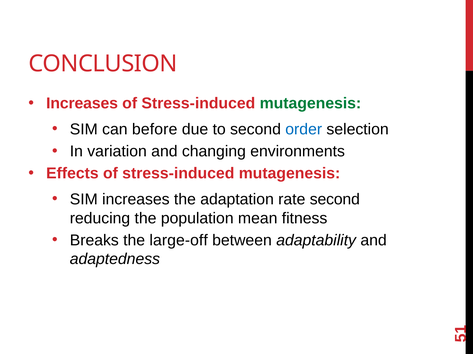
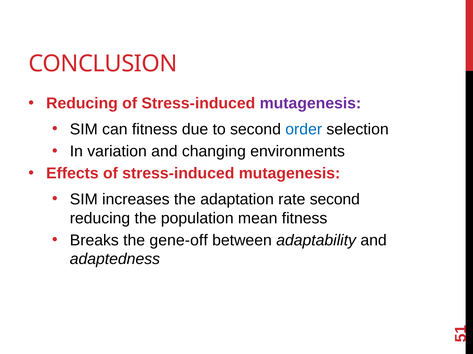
Increases: Increases -> Reducing (82, 104)
mutagenesis colour: green -> purple (310, 104)
can before: before -> fitness (155, 130)
large-off: large-off -> gene-off (179, 241)
